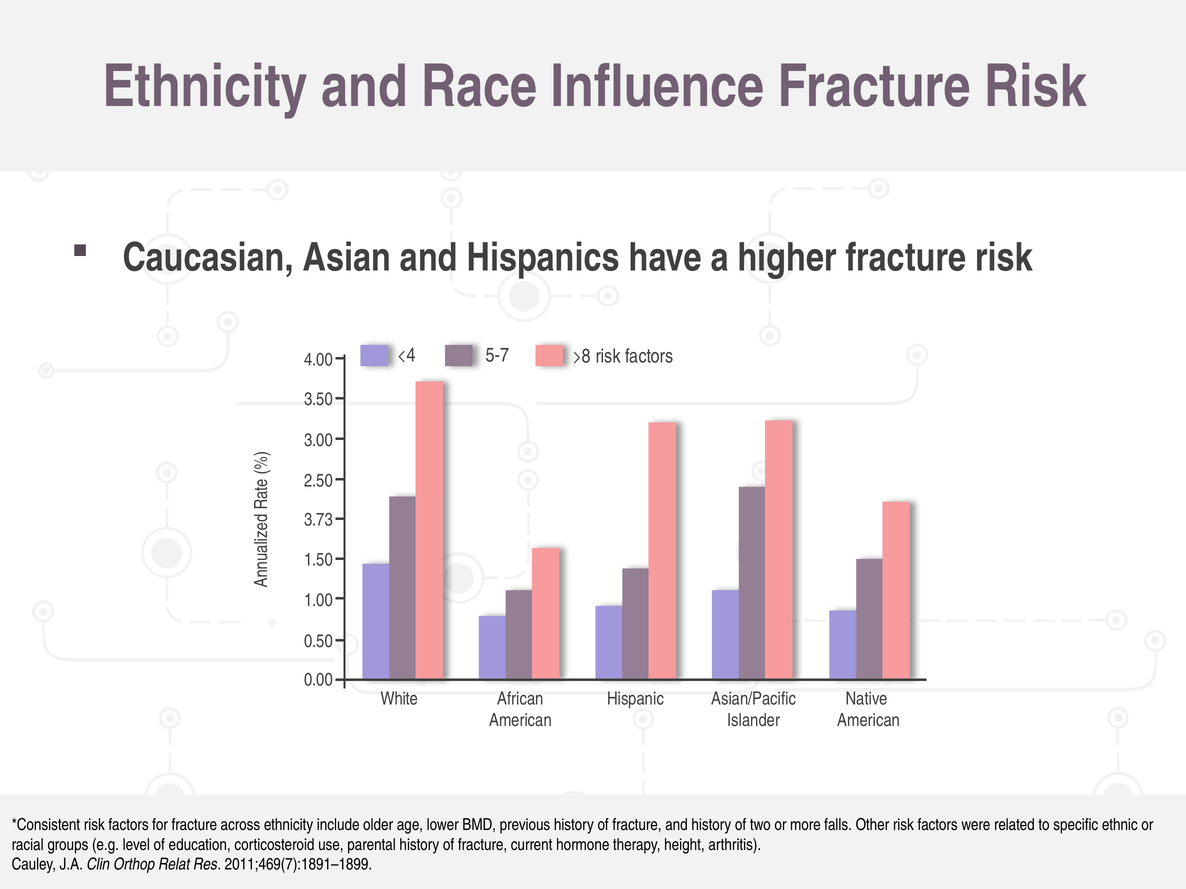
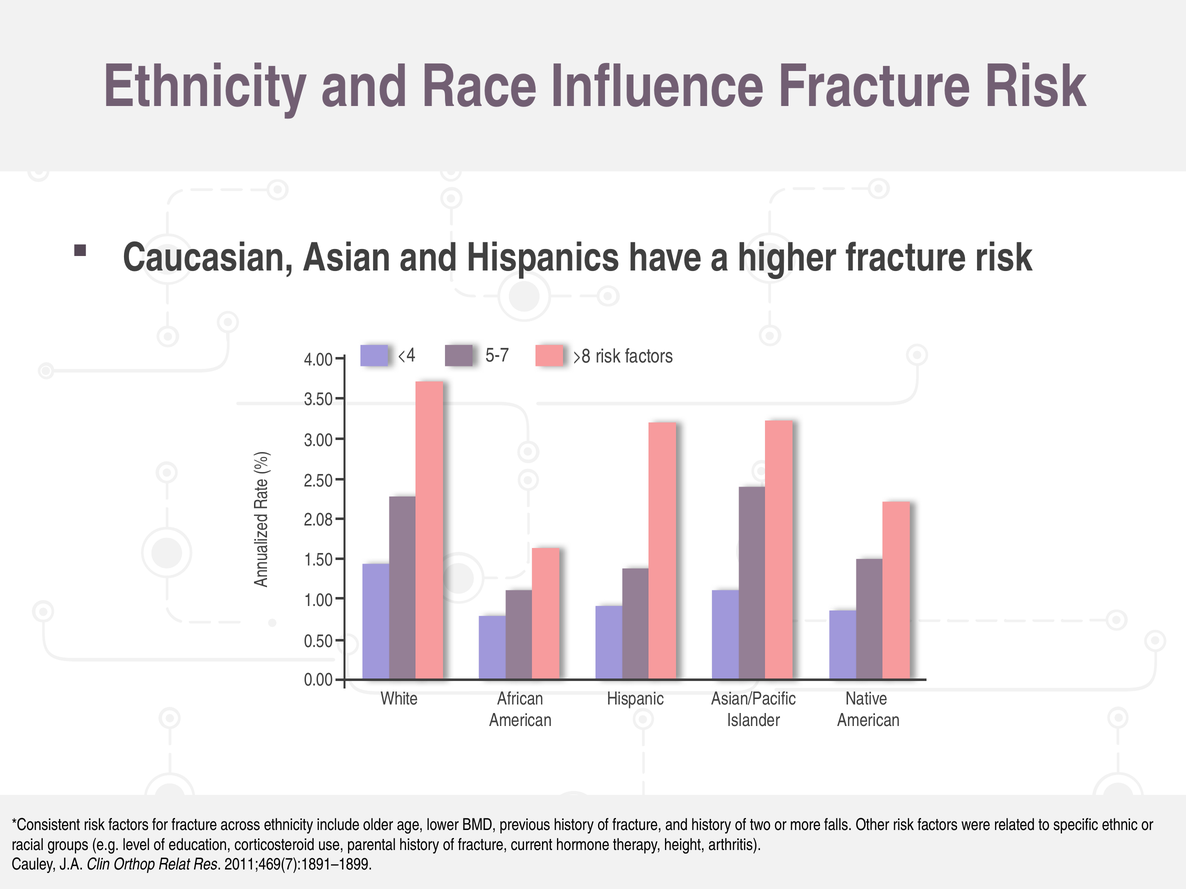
3.73: 3.73 -> 2.08 (318, 520)
